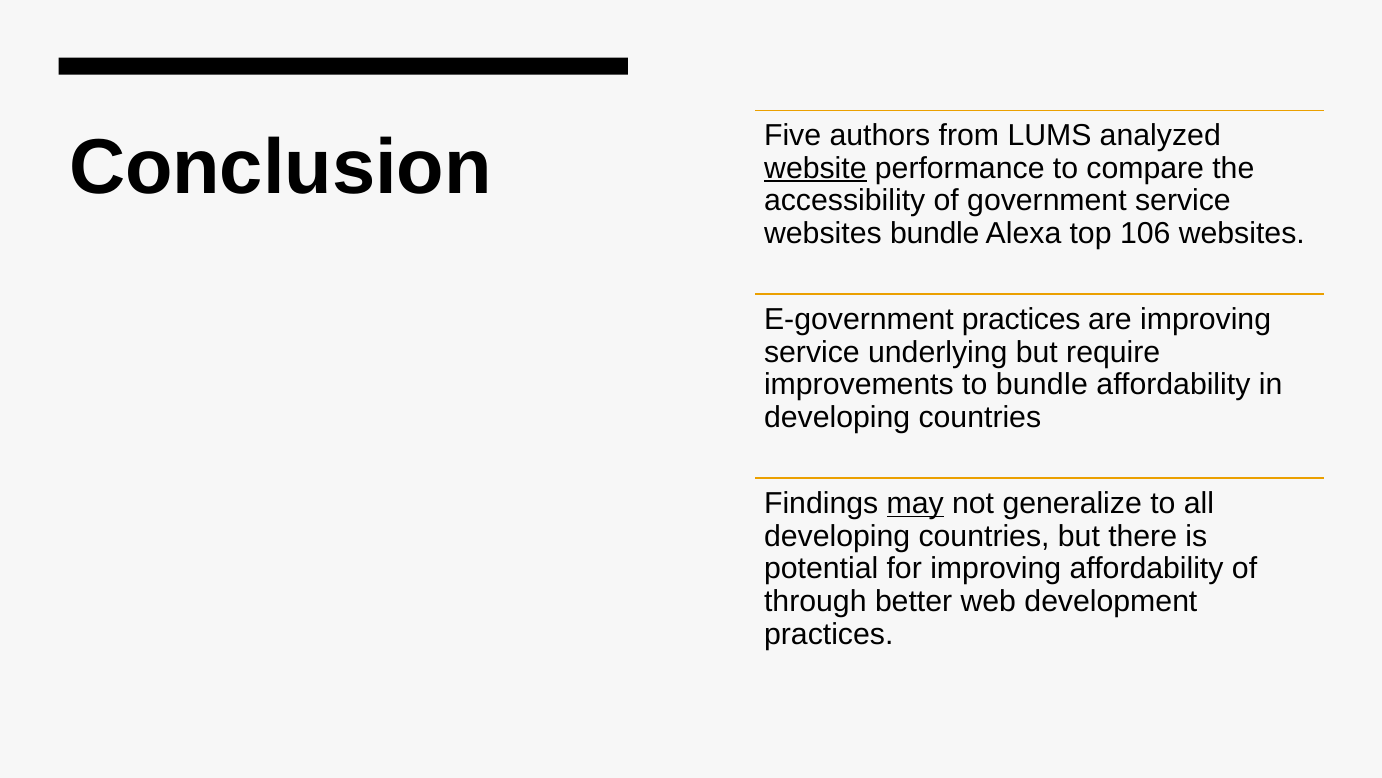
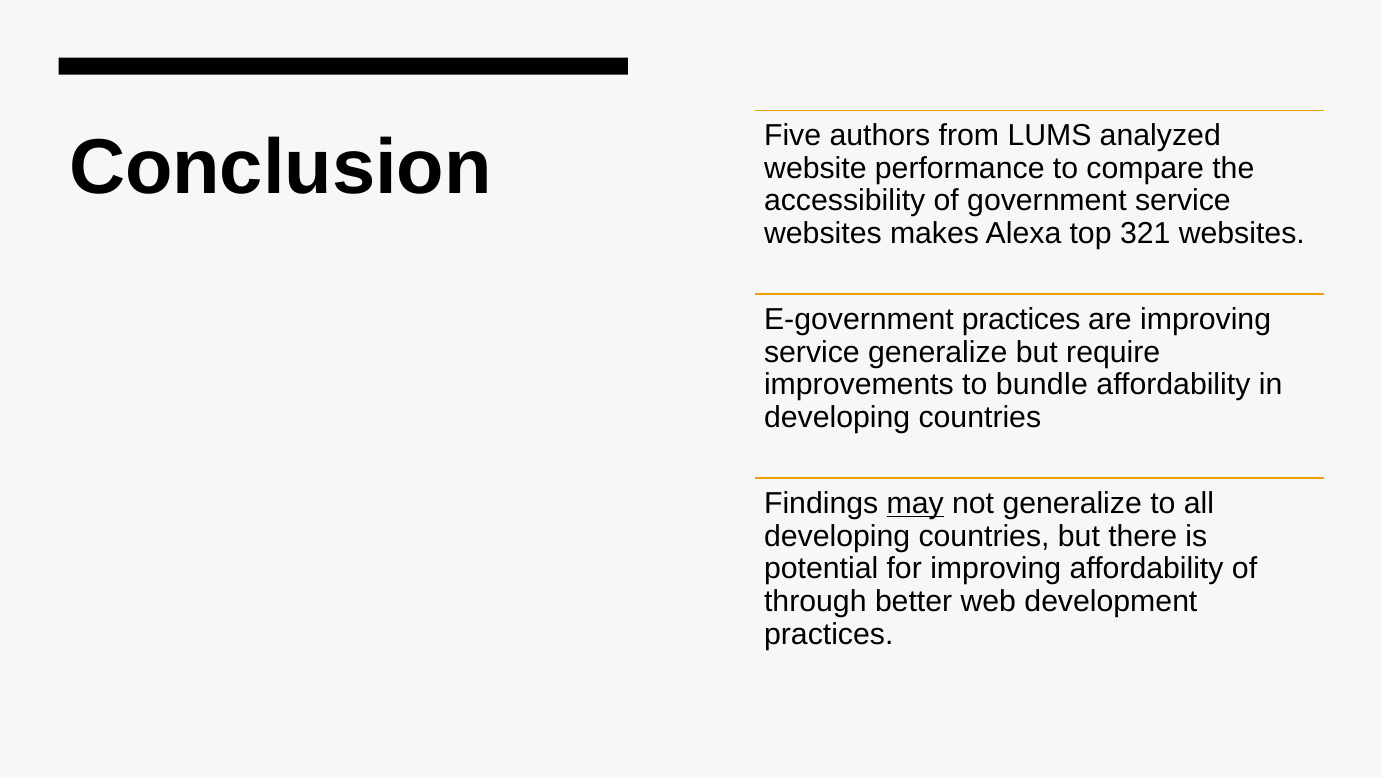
website underline: present -> none (815, 168)
websites bundle: bundle -> makes (935, 233)
106: 106 -> 321 (1145, 233)
service underlying: underlying -> generalize (938, 352)
